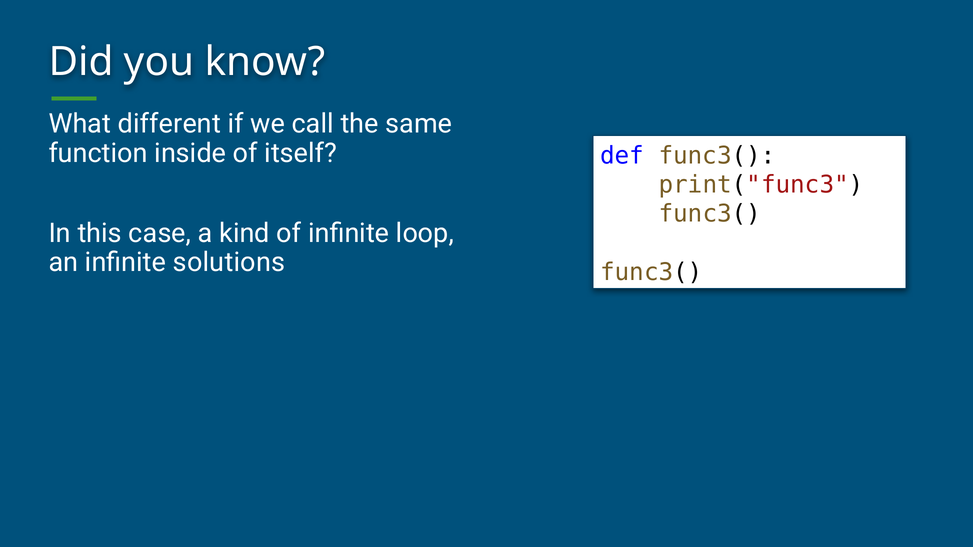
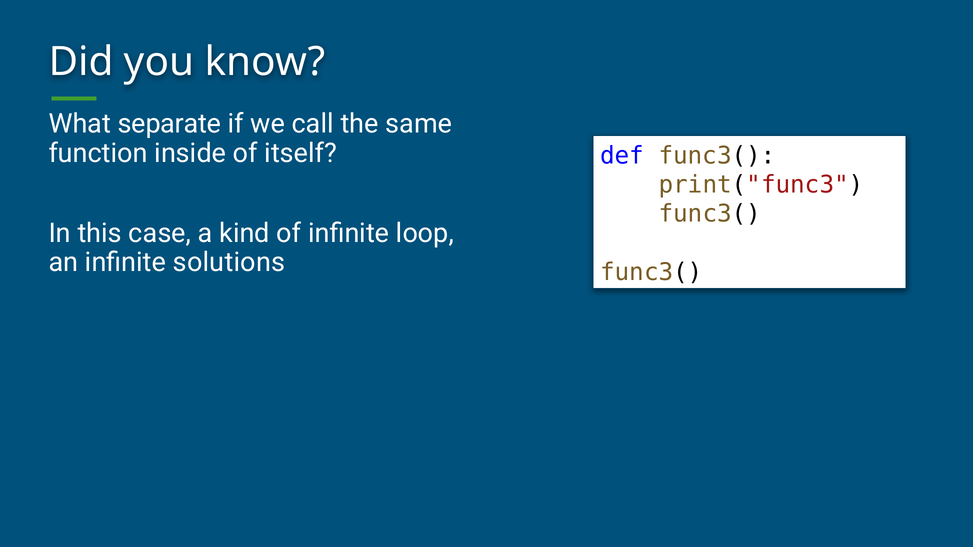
different: different -> separate (169, 124)
